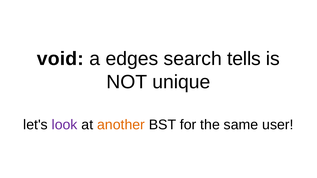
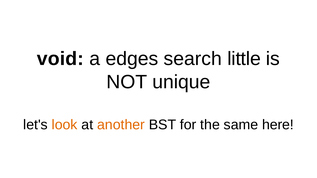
tells: tells -> little (244, 59)
look colour: purple -> orange (65, 125)
user: user -> here (278, 125)
